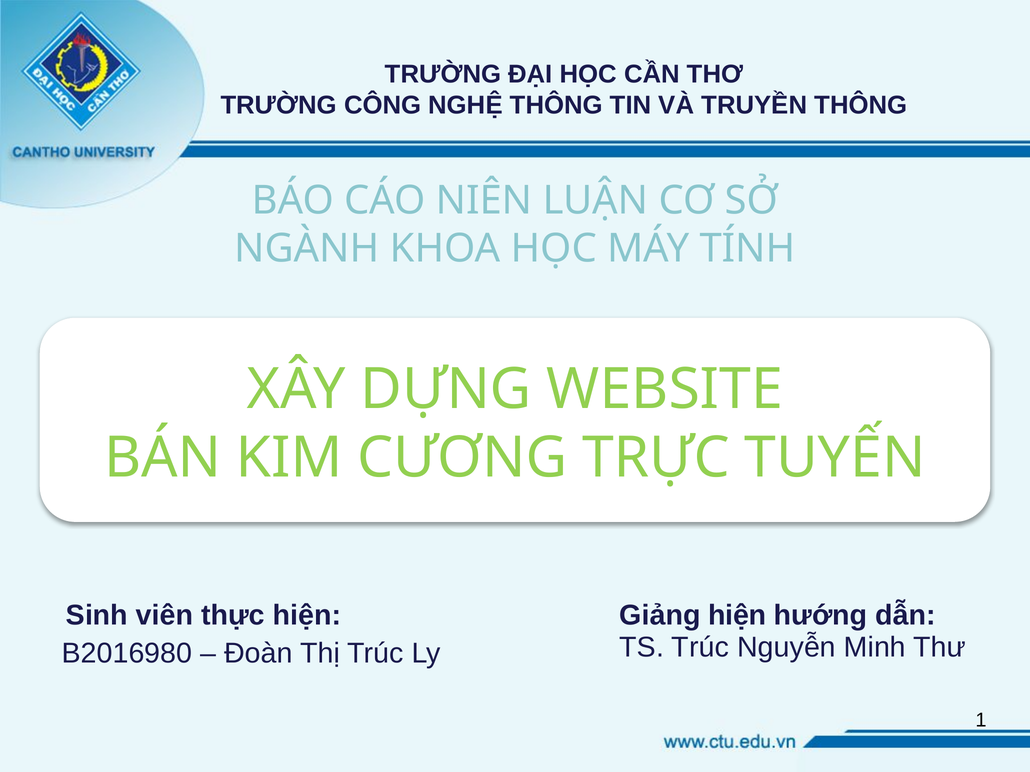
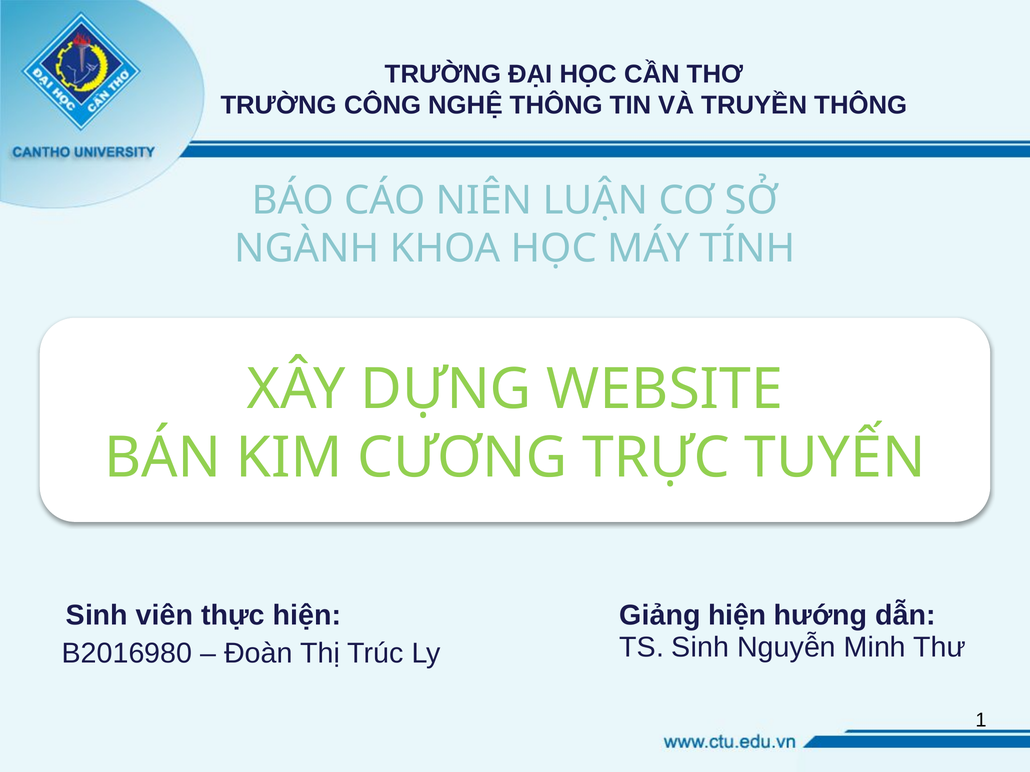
TS Trúc: Trúc -> Sinh (700, 648)
